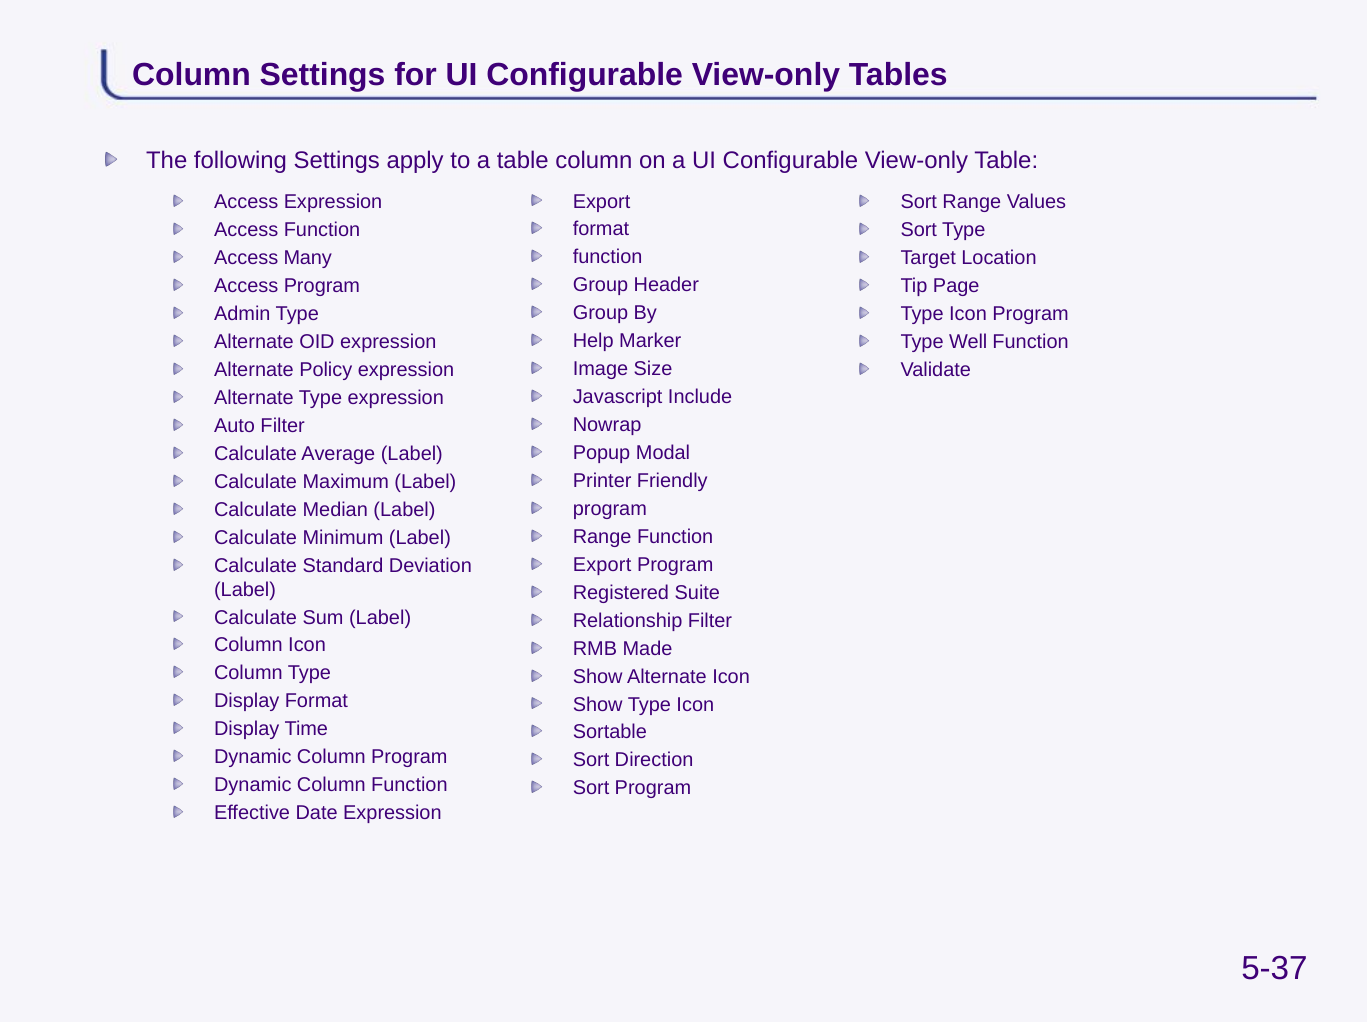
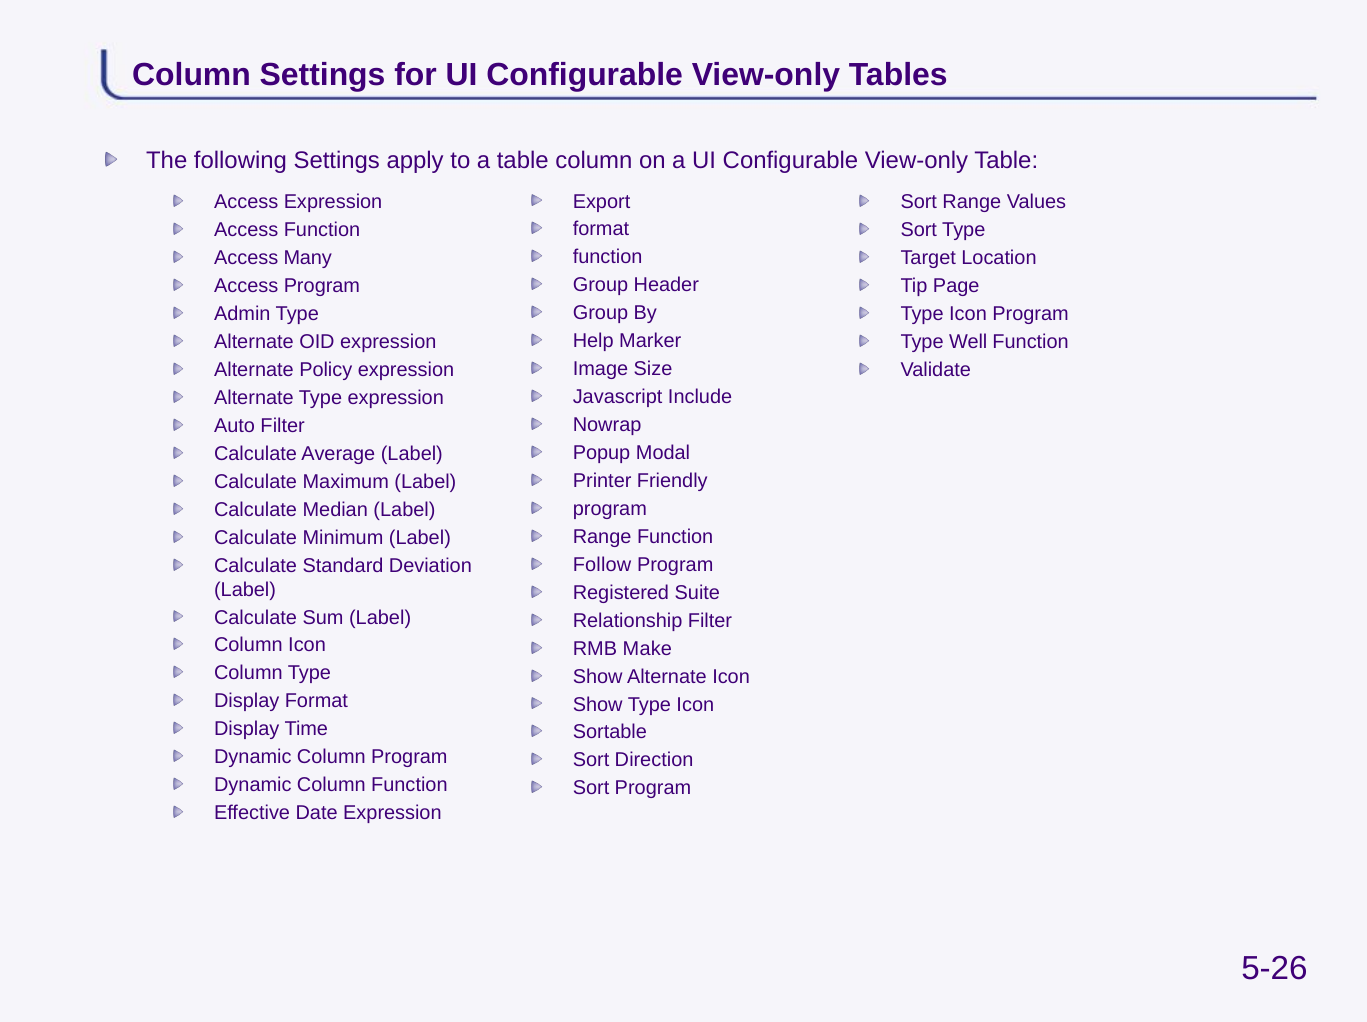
Export: Export -> Follow (602, 564)
Made: Made -> Make (647, 648)
5-37: 5-37 -> 5-26 (1274, 968)
